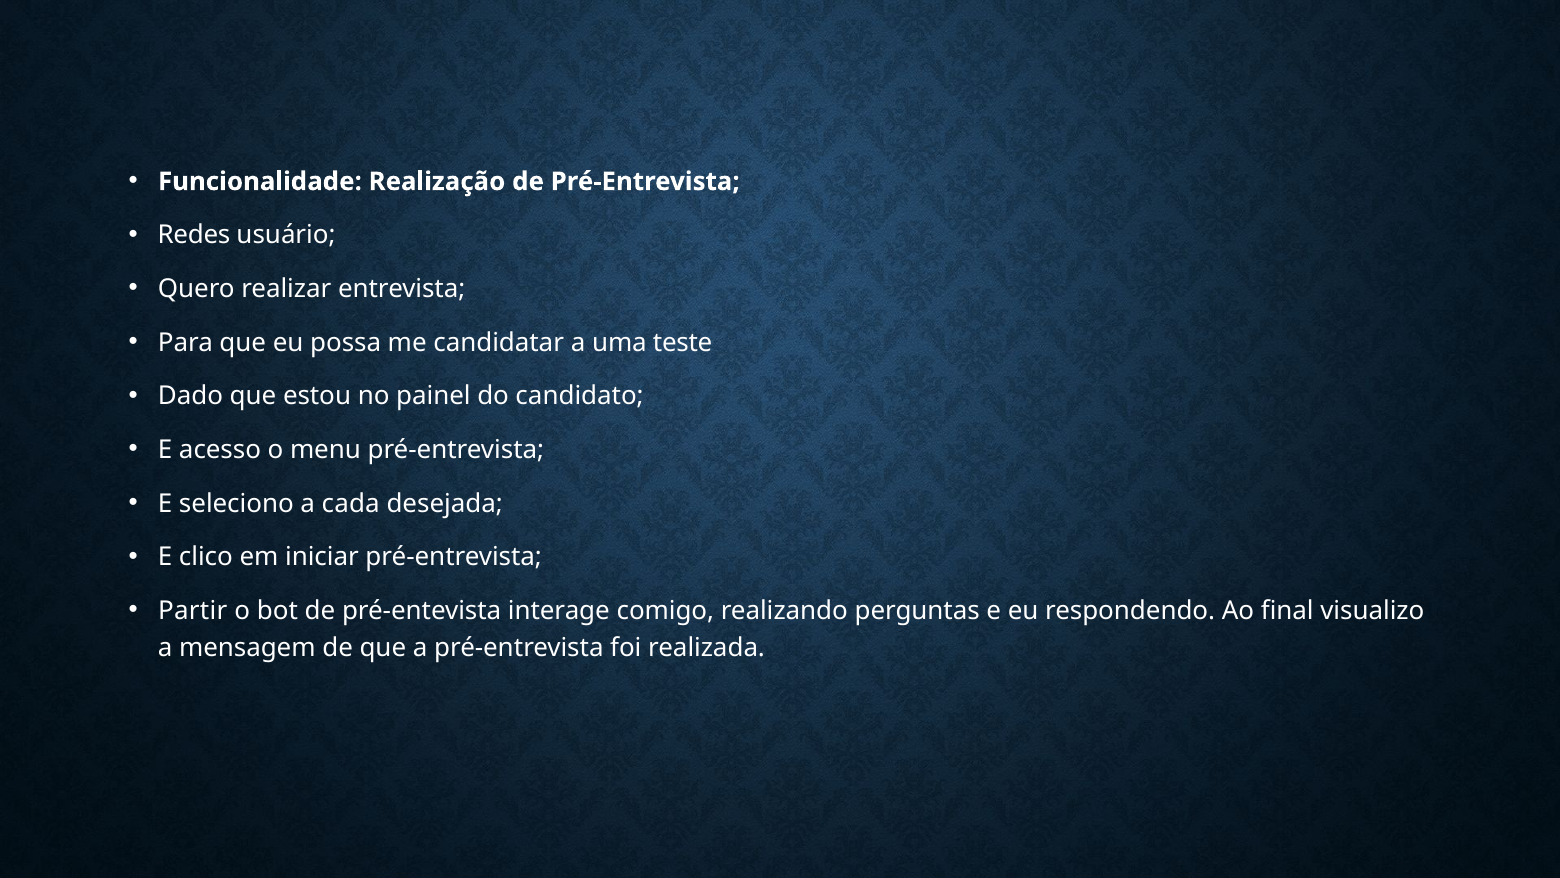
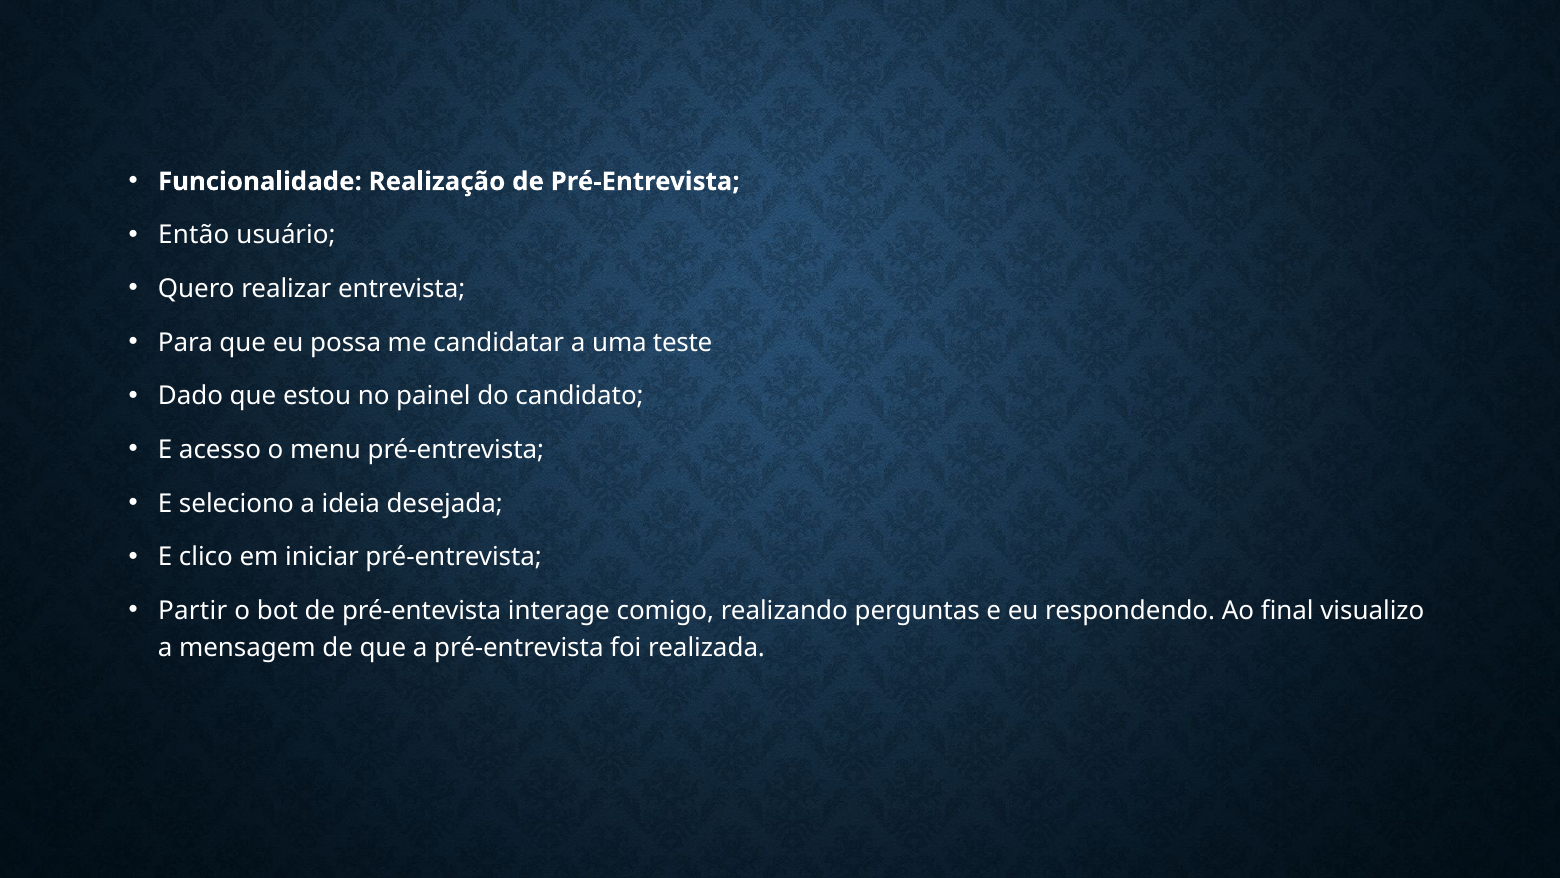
Redes: Redes -> Então (194, 235)
cada: cada -> ideia (351, 503)
